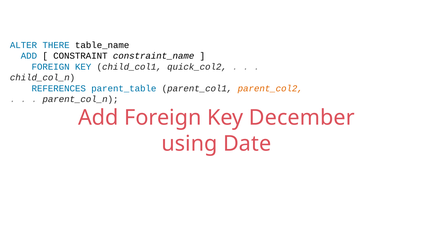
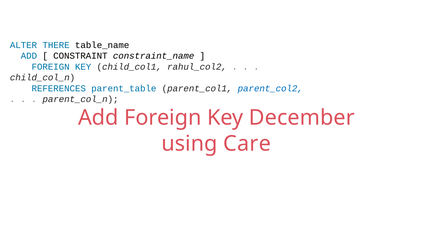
quick_col2: quick_col2 -> rahul_col2 (197, 67)
parent_col2 colour: orange -> blue (270, 88)
Date: Date -> Care (247, 143)
